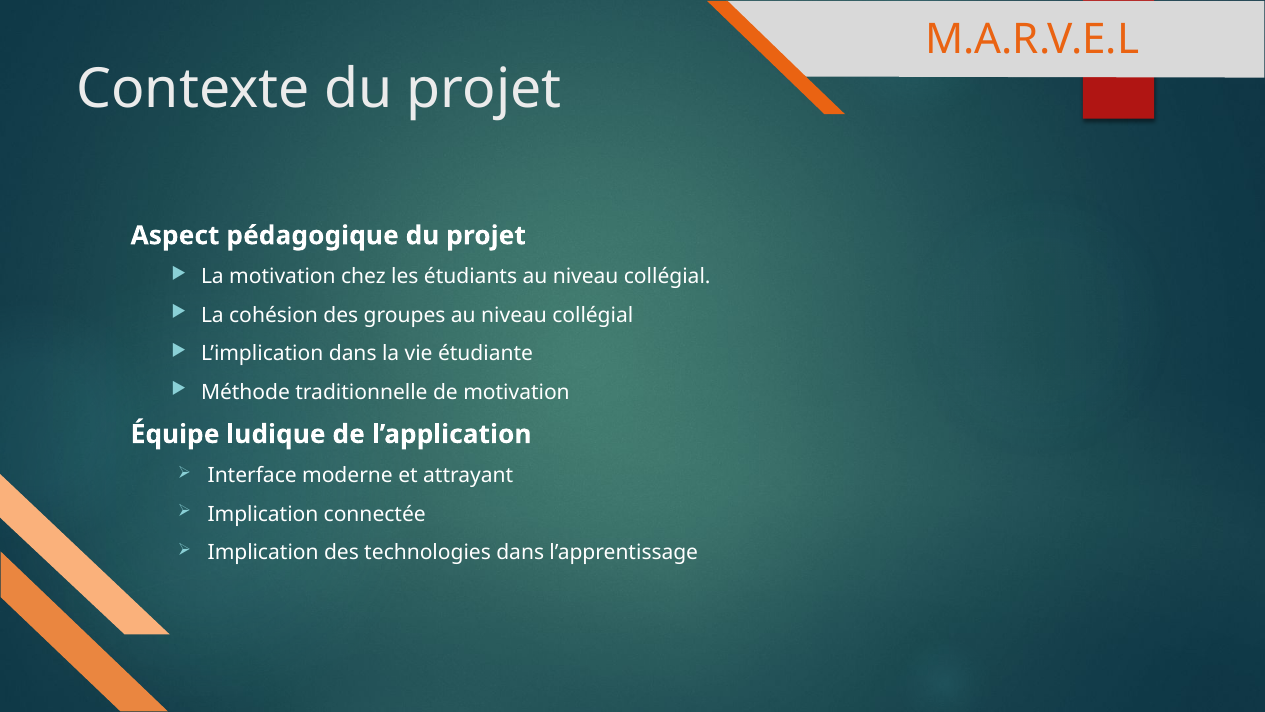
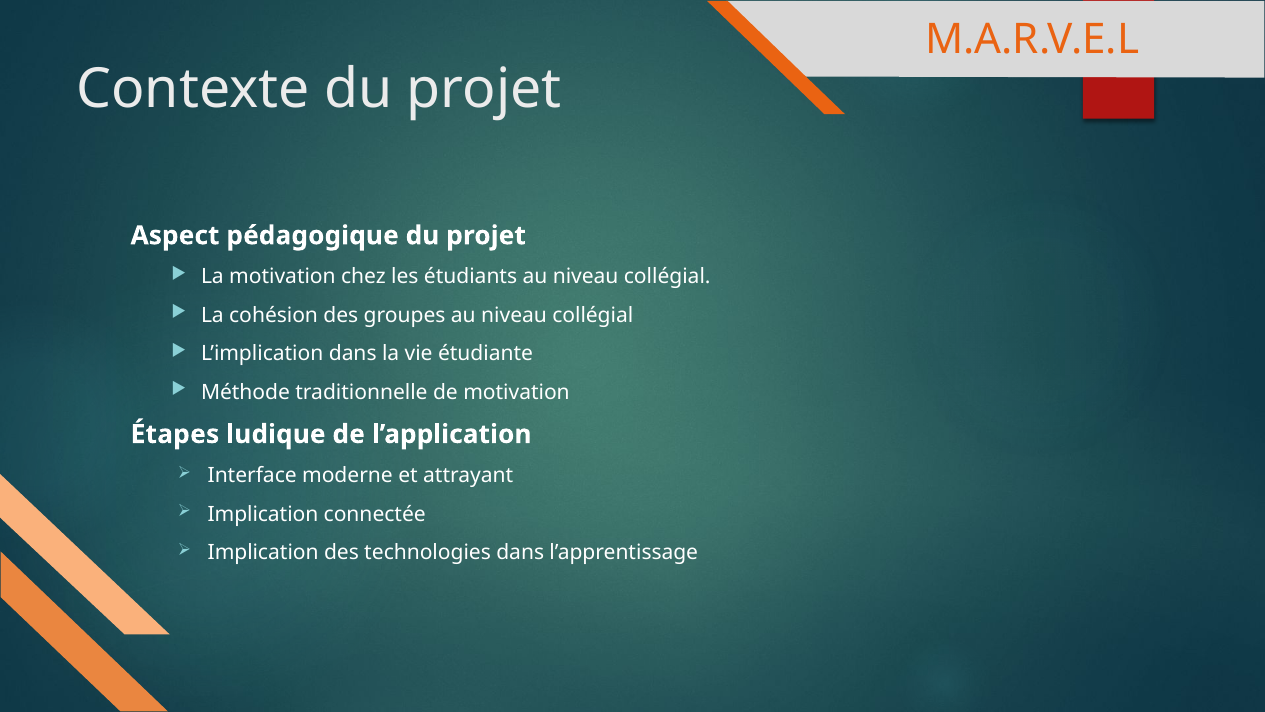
Équipe: Équipe -> Étapes (175, 434)
